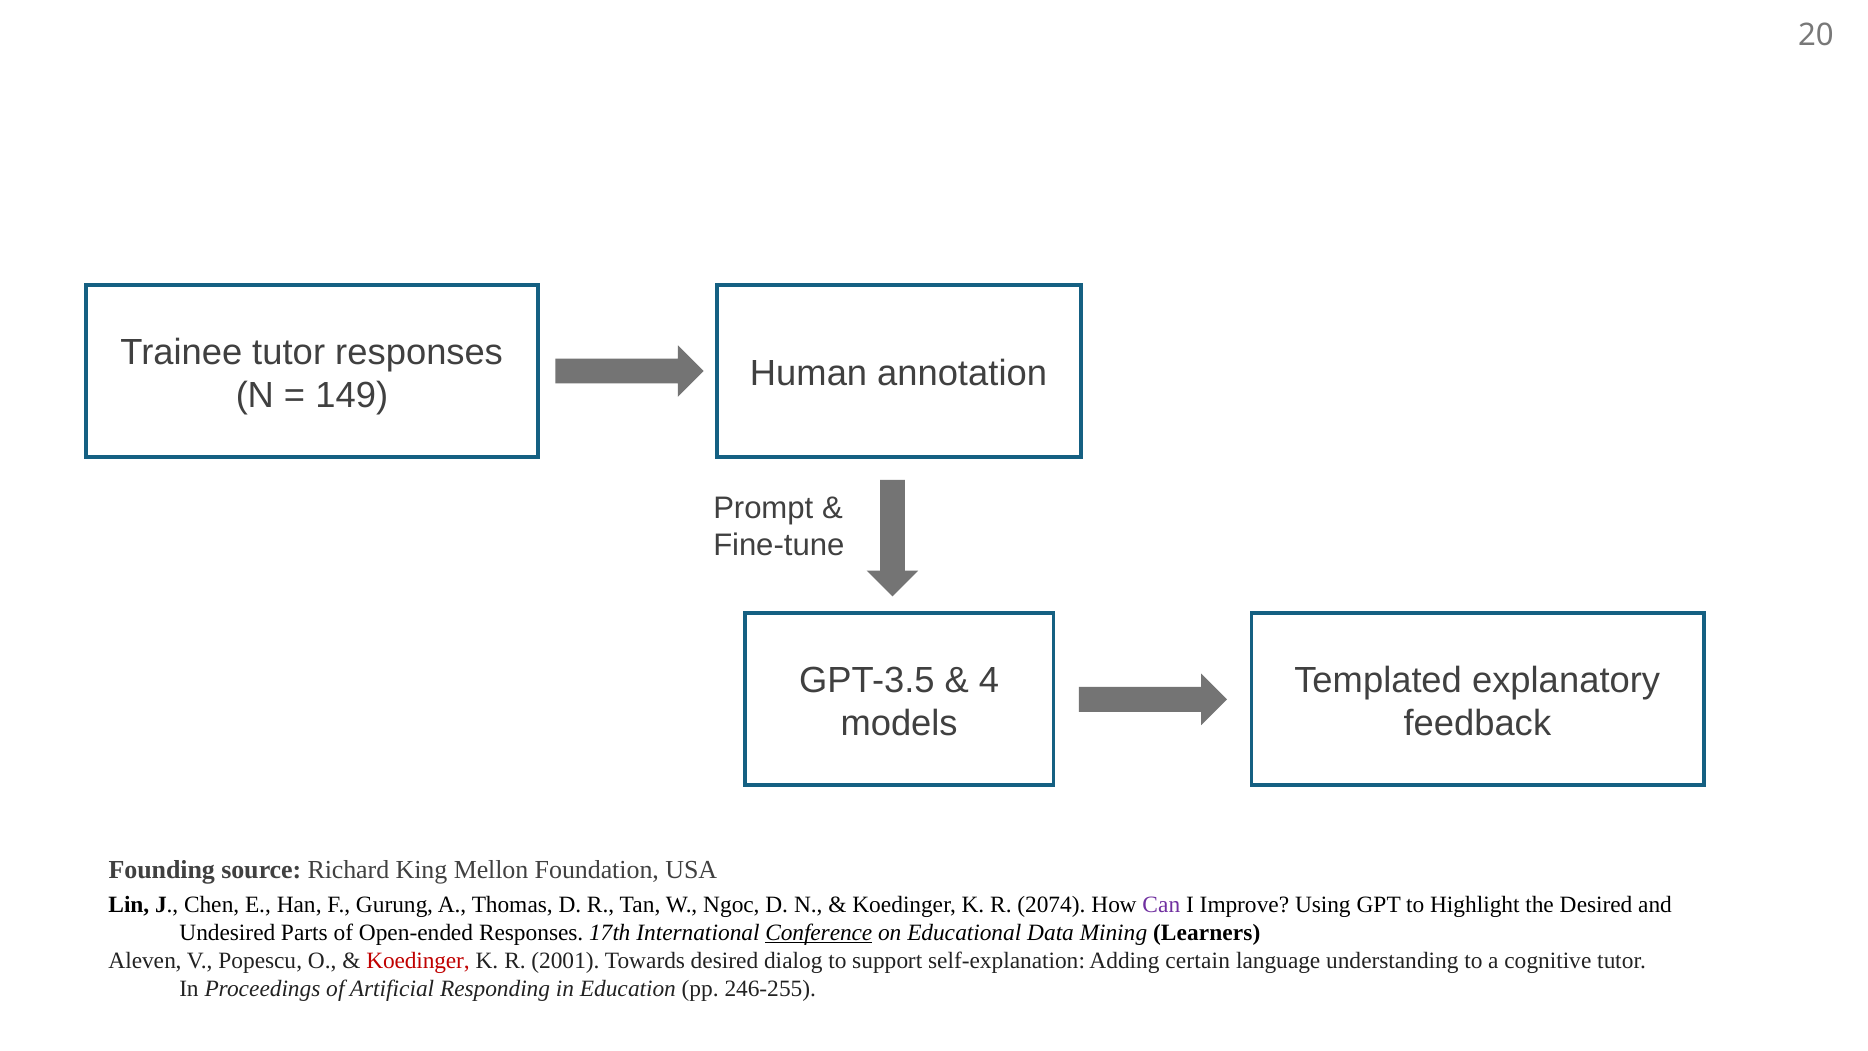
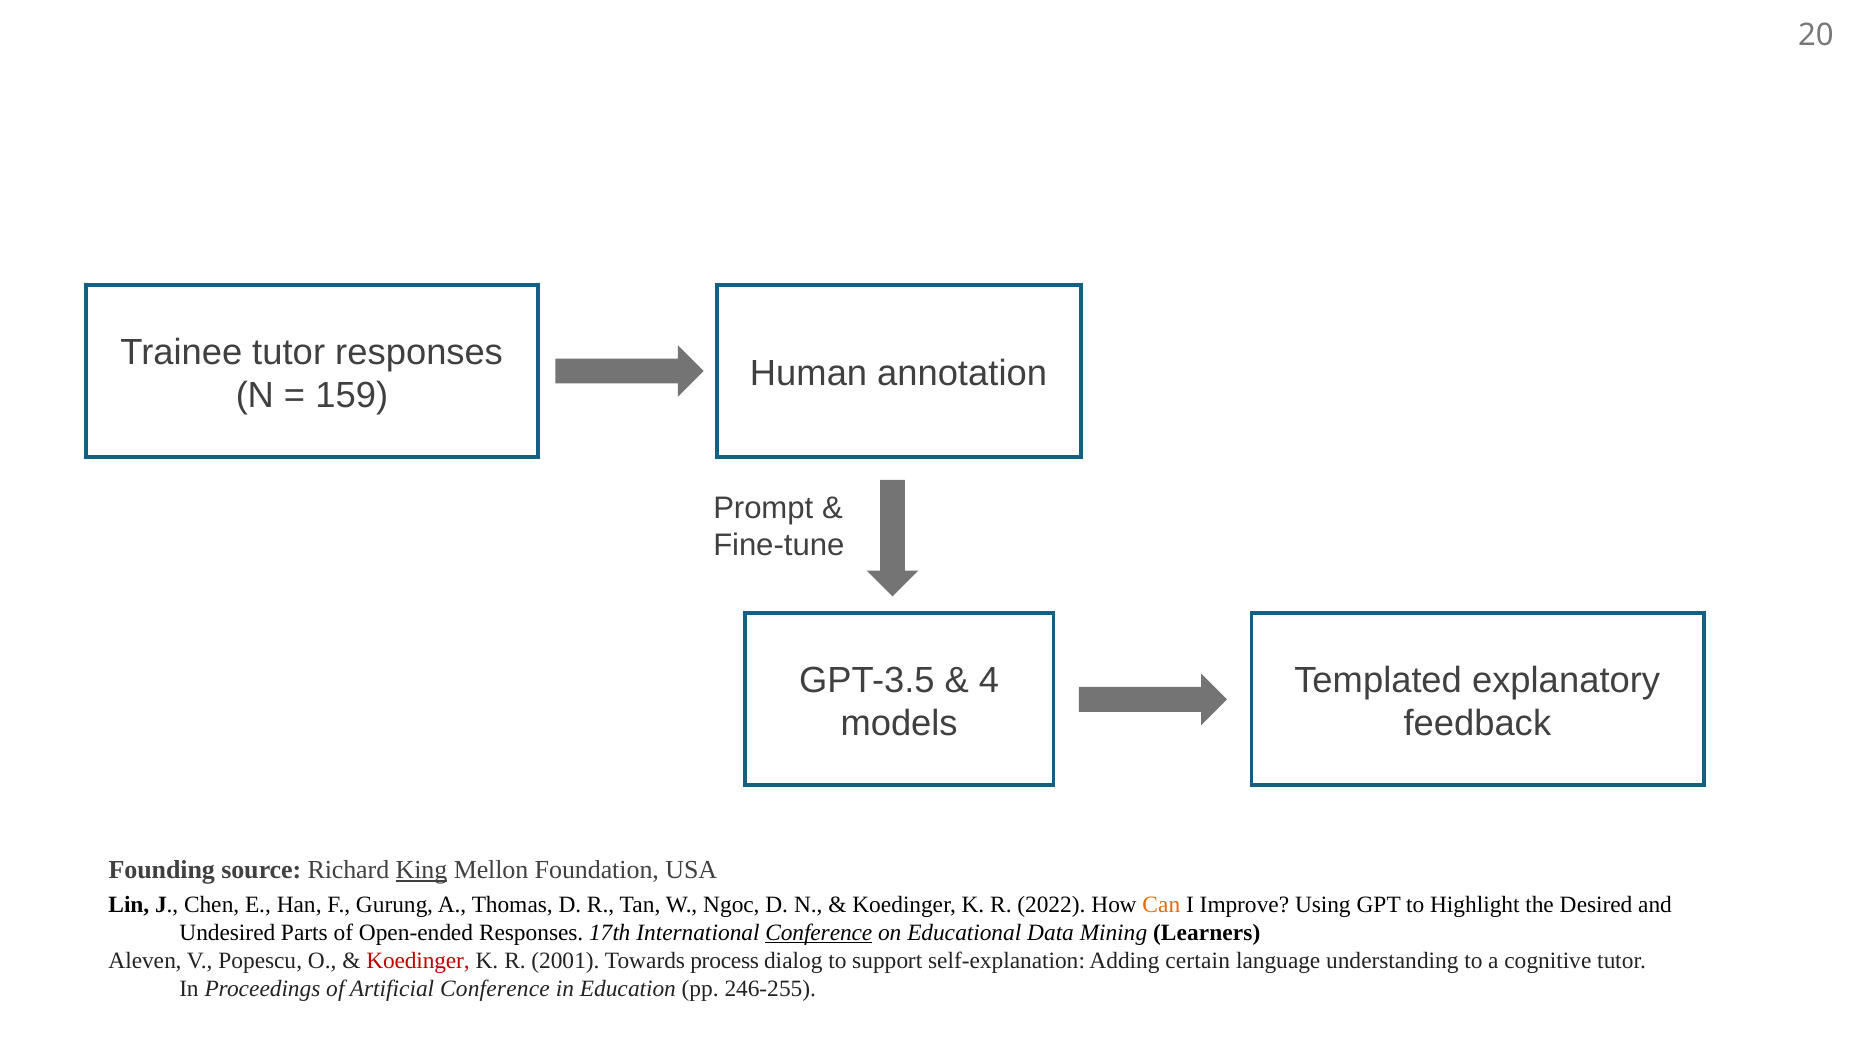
149: 149 -> 159 (352, 396)
King underline: none -> present (421, 870)
2074: 2074 -> 2022 (1051, 904)
Can colour: purple -> orange (1161, 904)
Towards desired: desired -> process (725, 960)
Artificial Responding: Responding -> Conference (495, 989)
